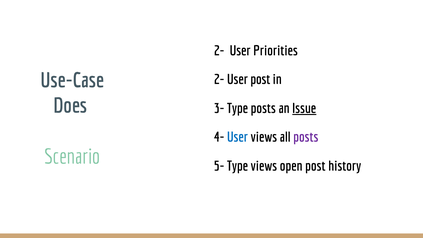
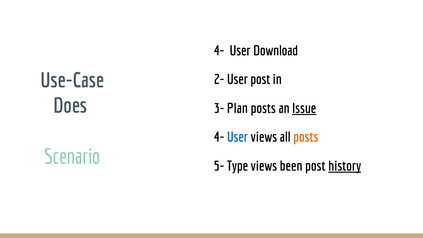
2-: 2- -> 4- (219, 51)
Priorities: Priorities -> Download (276, 51)
3- Type: Type -> Plan (237, 108)
posts colour: purple -> orange (306, 137)
open: open -> been (291, 166)
history underline: none -> present (345, 166)
